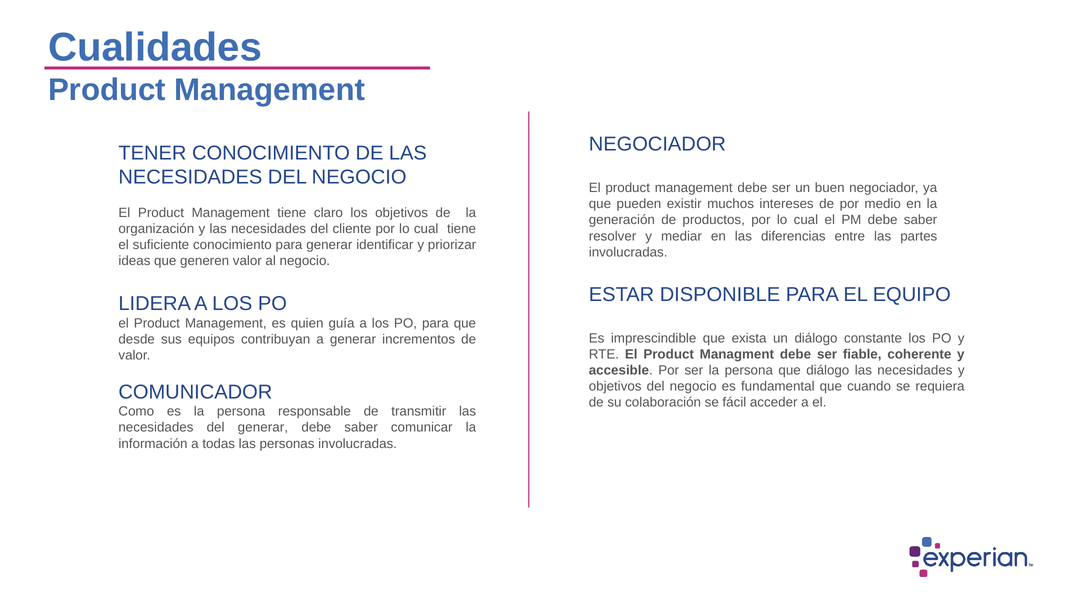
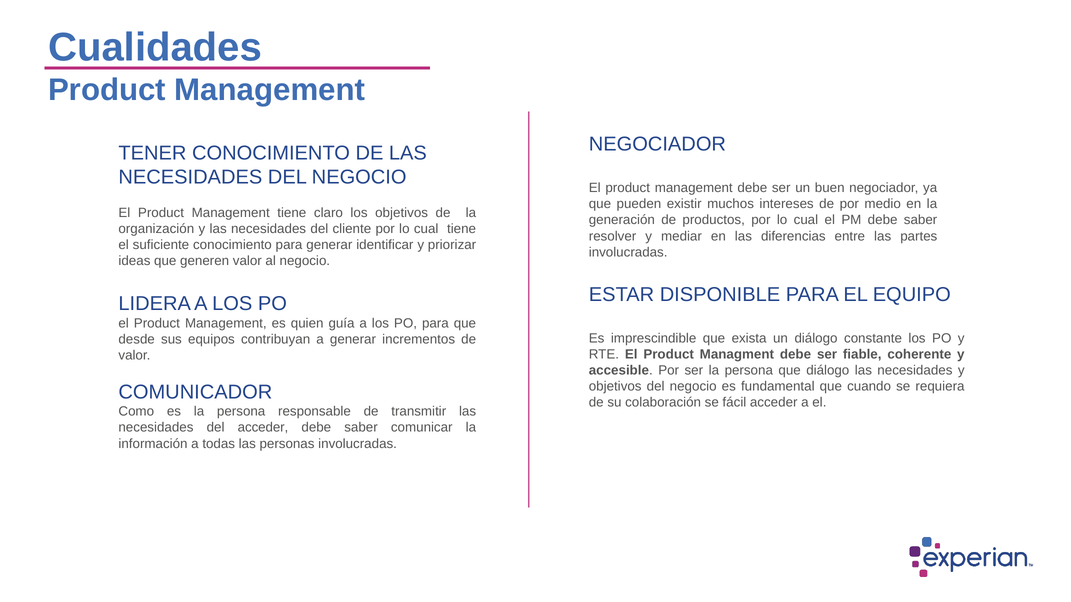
del generar: generar -> acceder (263, 428)
